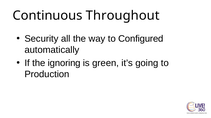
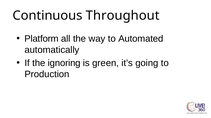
Security: Security -> Platform (42, 39)
Configured: Configured -> Automated (141, 39)
